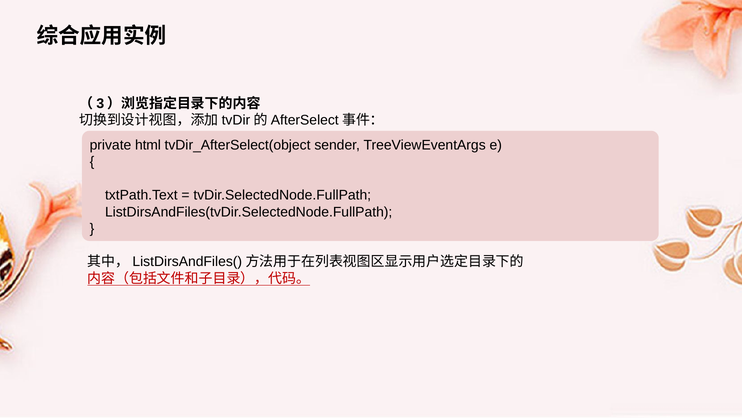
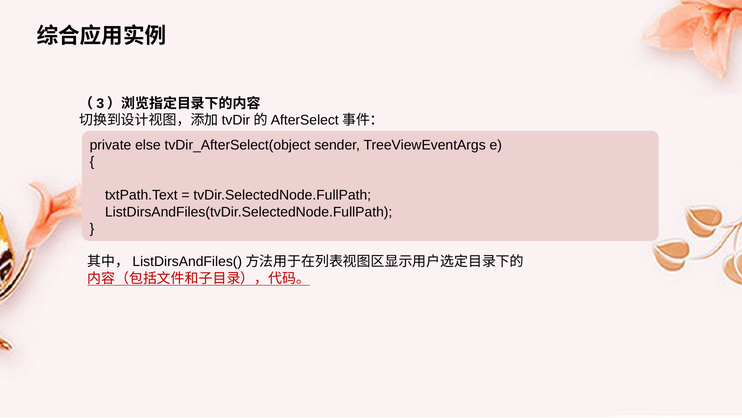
html: html -> else (148, 145)
